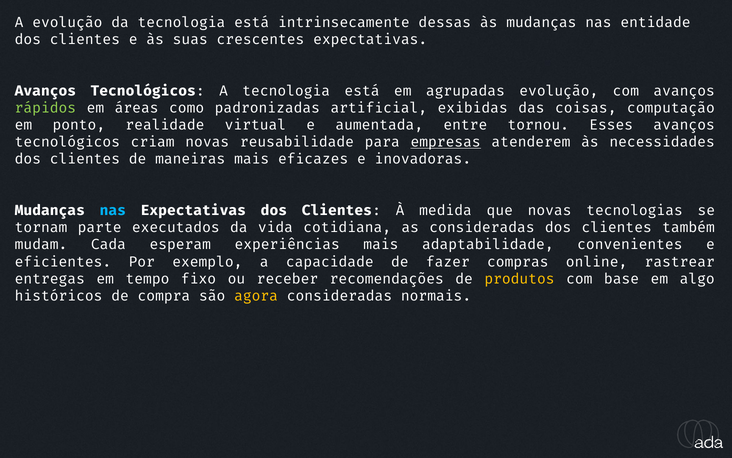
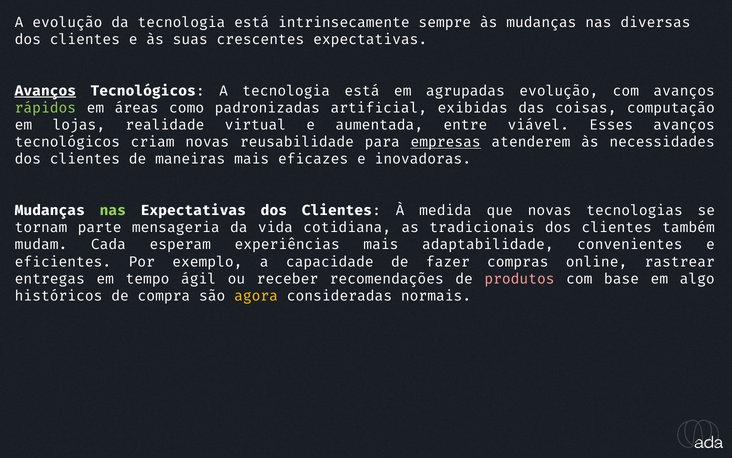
dessas: dessas -> sempre (445, 22)
entidade: entidade -> diversas (655, 22)
Avanços underline: none -> present (45, 91)
ponto: ponto -> lojas (79, 125)
tornou: tornou -> viável (538, 125)
nas colour: light blue -> light green (113, 210)
executados: executados -> mensageria (176, 227)
as consideradas: consideradas -> tradicionais (482, 227)
fixo: fixo -> ágil (199, 279)
produtos colour: yellow -> pink (519, 279)
